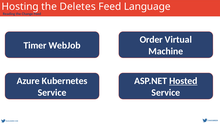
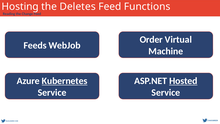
Language: Language -> Functions (147, 7)
Timer: Timer -> Feeds (35, 45)
Kubernetes underline: none -> present (65, 81)
